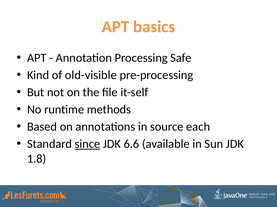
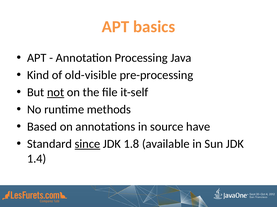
Safe: Safe -> Java (181, 58)
not underline: none -> present (56, 93)
each: each -> have (198, 127)
6.6: 6.6 -> 1.8 (131, 144)
1.8: 1.8 -> 1.4 (37, 159)
